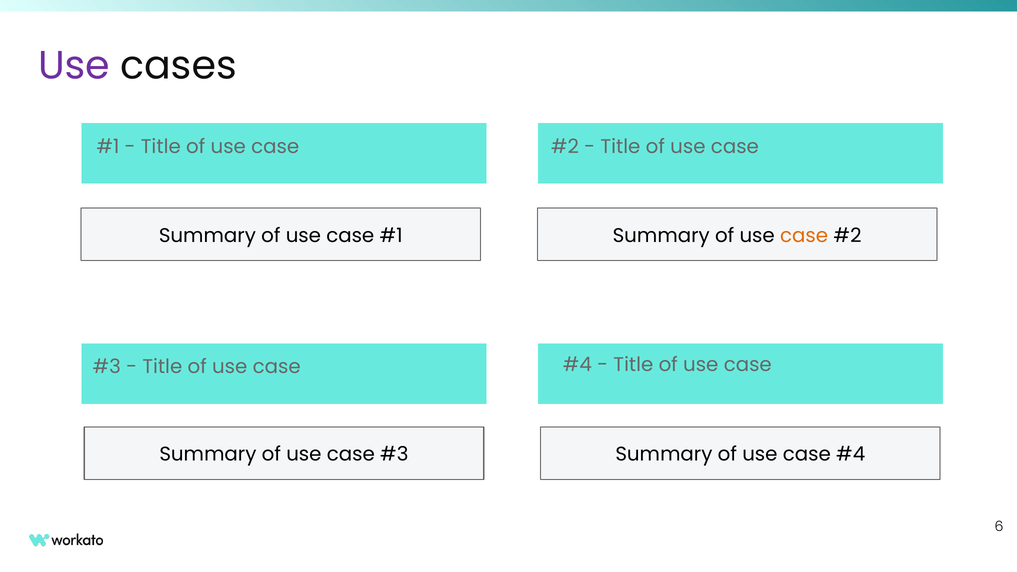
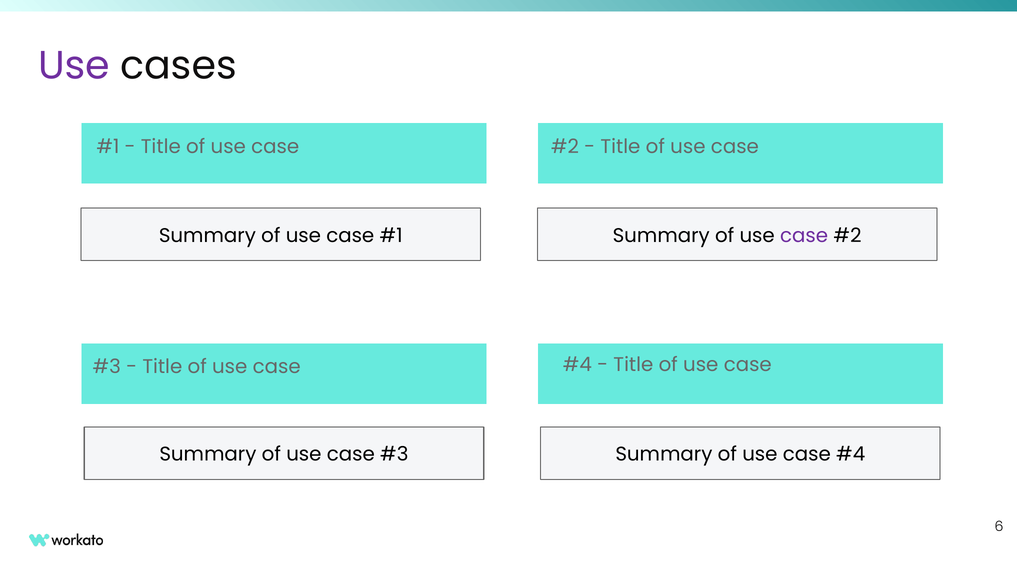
case colour: orange -> purple (804, 236)
